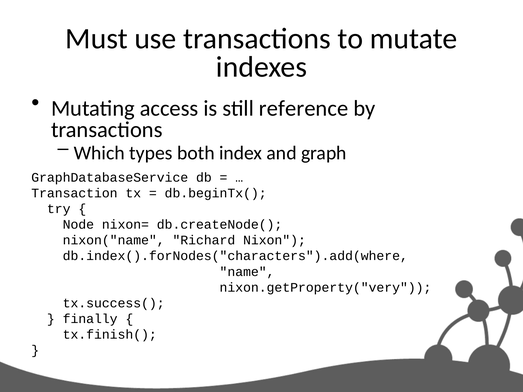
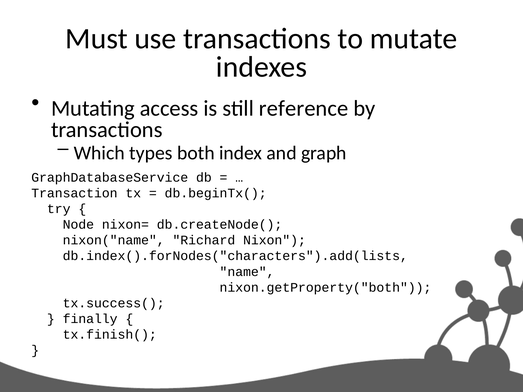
db.index().forNodes("characters").add(where: db.index().forNodes("characters").add(where -> db.index().forNodes("characters").add(lists (235, 256)
nixon.getProperty("very: nixon.getProperty("very -> nixon.getProperty("both (325, 288)
